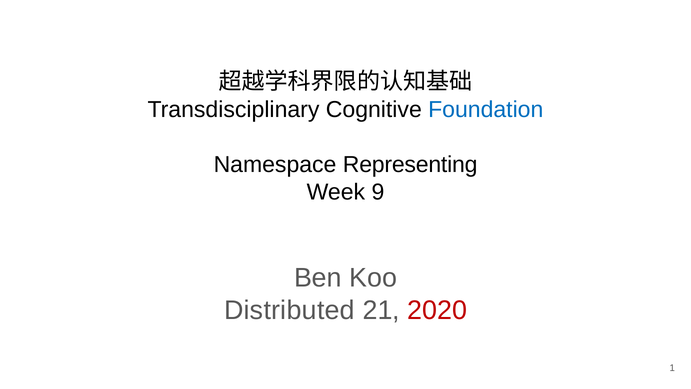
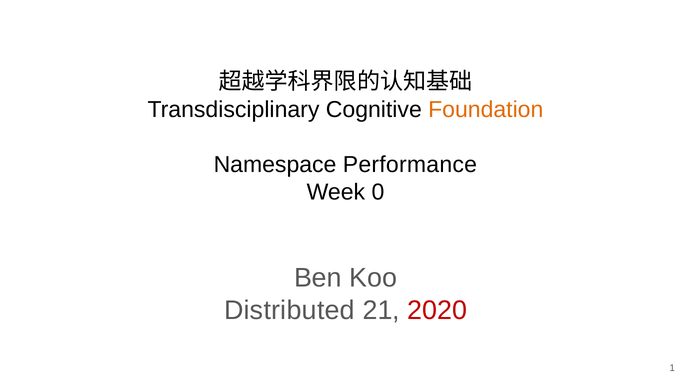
Foundation colour: blue -> orange (486, 109)
Representing: Representing -> Performance (410, 165)
9: 9 -> 0 (378, 192)
